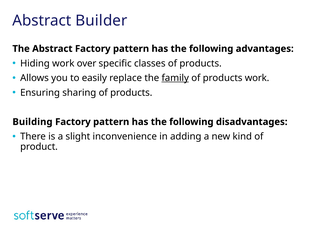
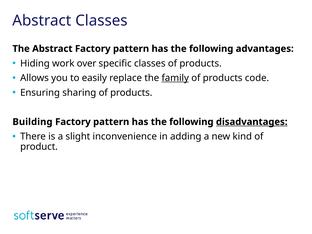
Abstract Builder: Builder -> Classes (101, 21)
products work: work -> code (257, 78)
disadvantages underline: none -> present (252, 122)
